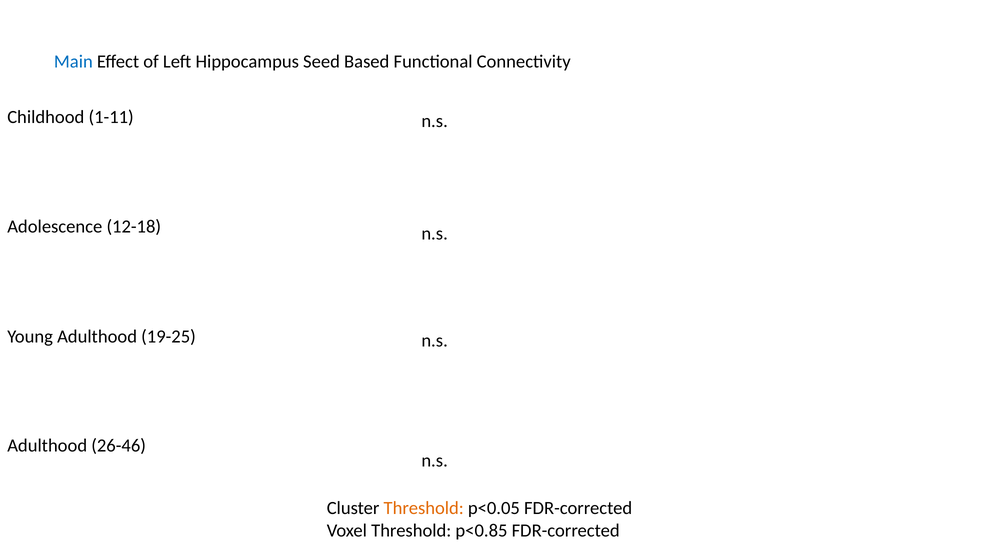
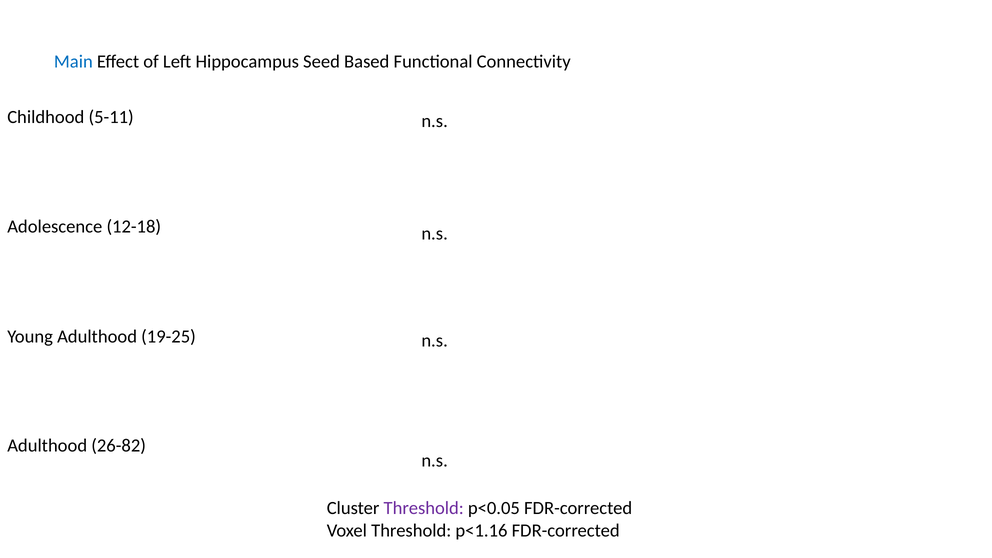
1-11: 1-11 -> 5-11 (111, 117)
26-46: 26-46 -> 26-82 (119, 445)
Threshold colour: orange -> purple (424, 508)
p<0.85: p<0.85 -> p<1.16 (481, 530)
